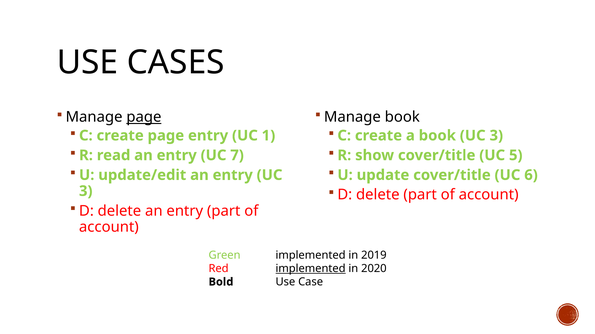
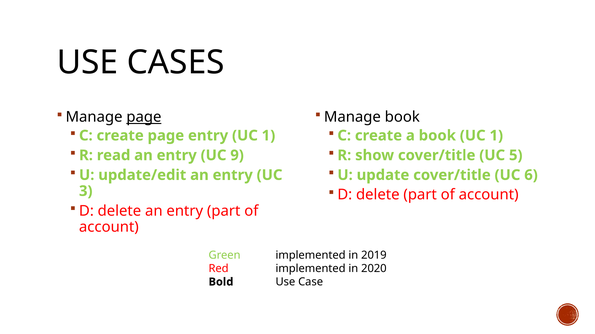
book UC 3: 3 -> 1 (496, 136)
7: 7 -> 9 (237, 156)
implemented underline: present -> none (311, 269)
